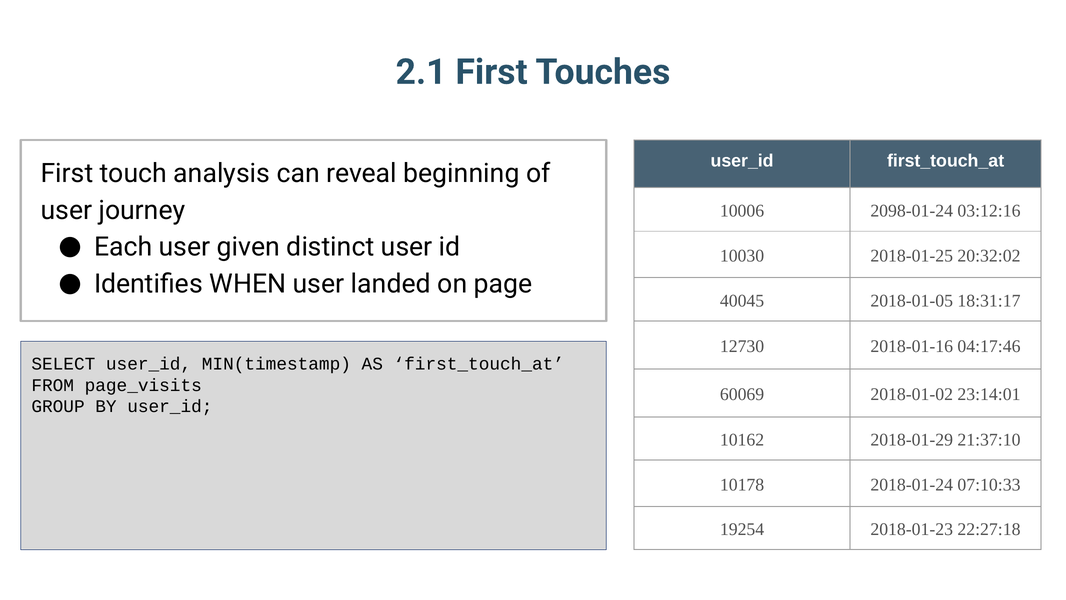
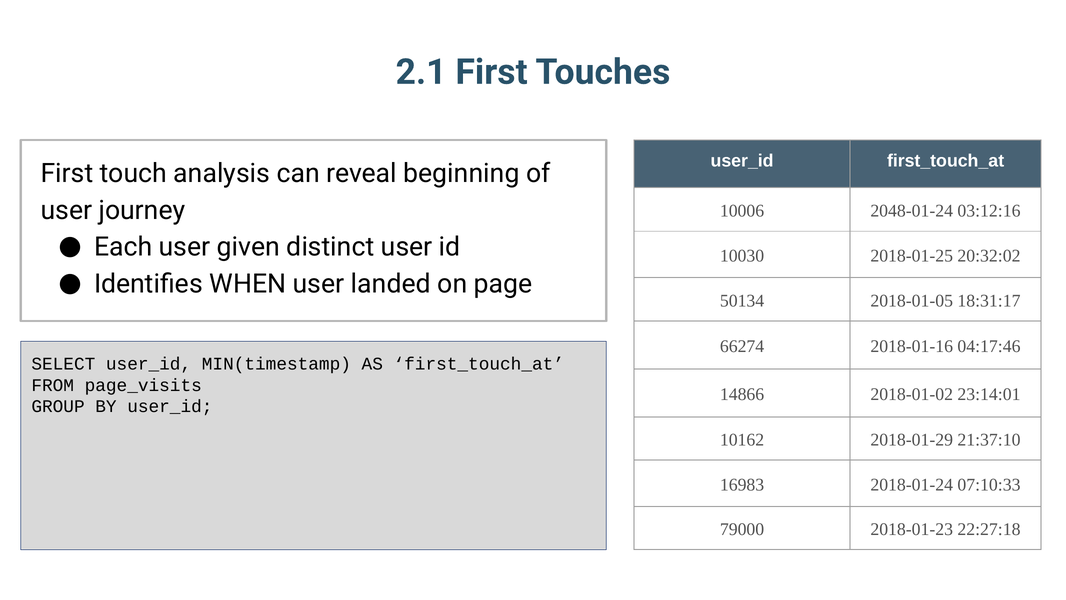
2098-01-24: 2098-01-24 -> 2048-01-24 (912, 211)
40045: 40045 -> 50134 (742, 301)
12730: 12730 -> 66274 (742, 346)
60069: 60069 -> 14866 (742, 394)
10178: 10178 -> 16983 (742, 484)
19254: 19254 -> 79000 (742, 529)
